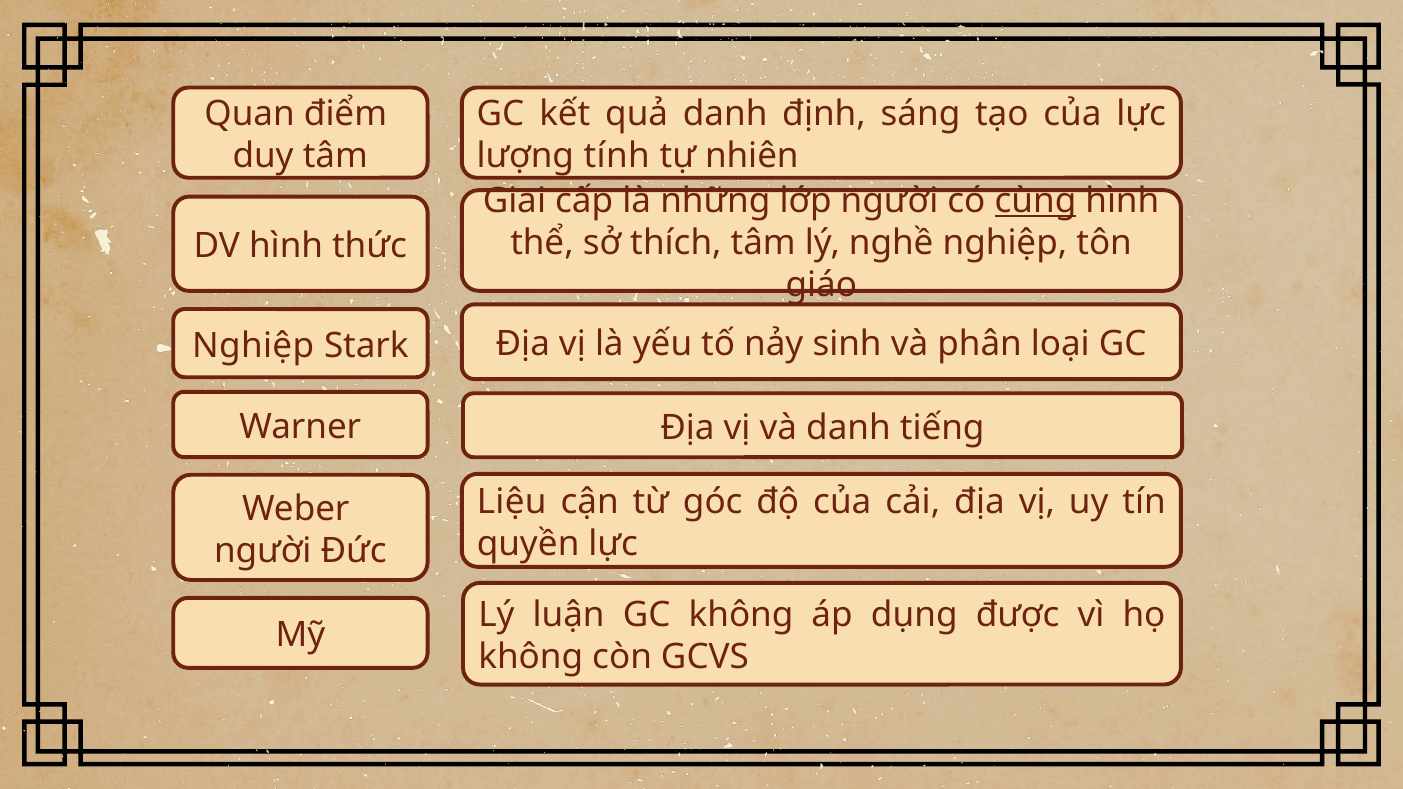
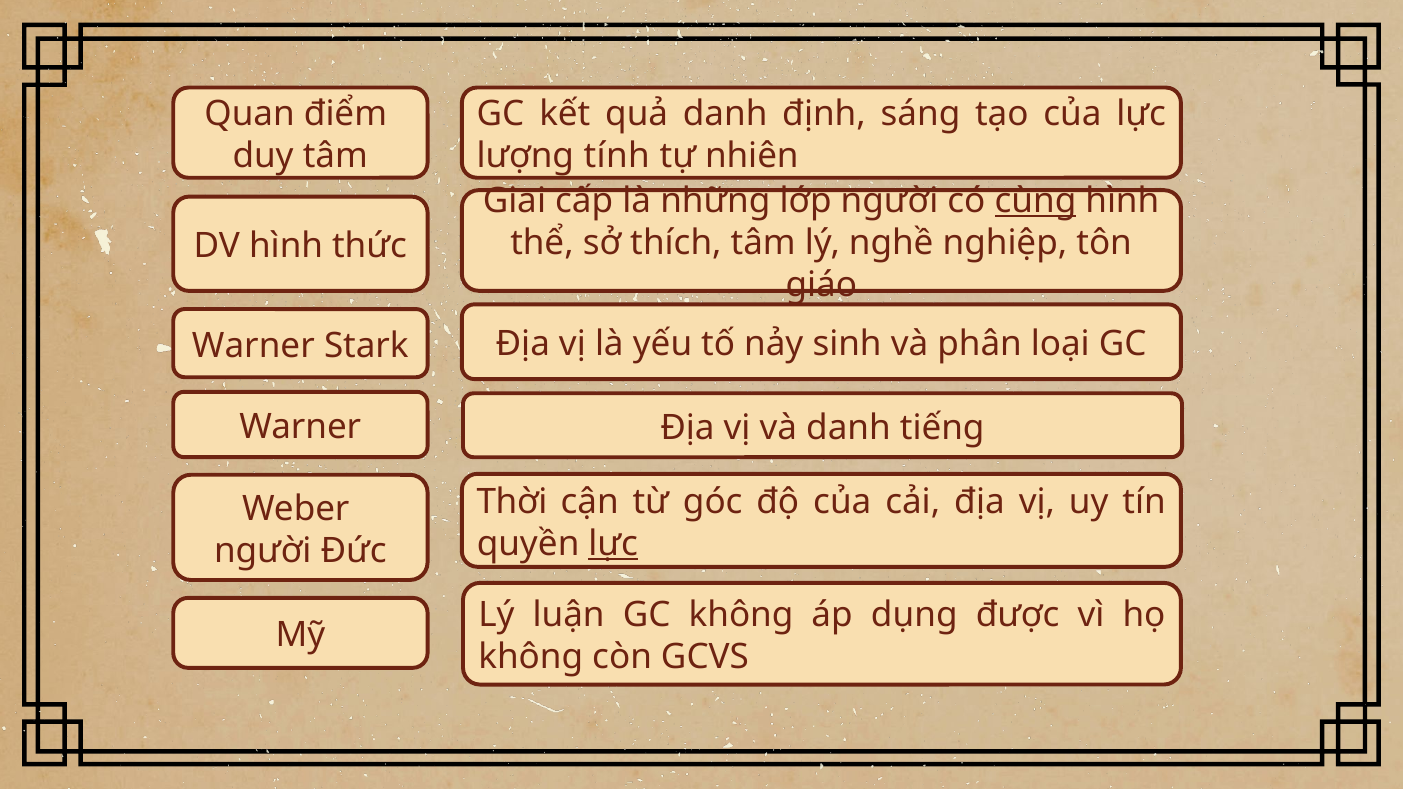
Nghiệp: Nghiệp -> Warner (253, 346)
Liệu: Liệu -> Thời (512, 502)
lực underline: none -> present (613, 544)
